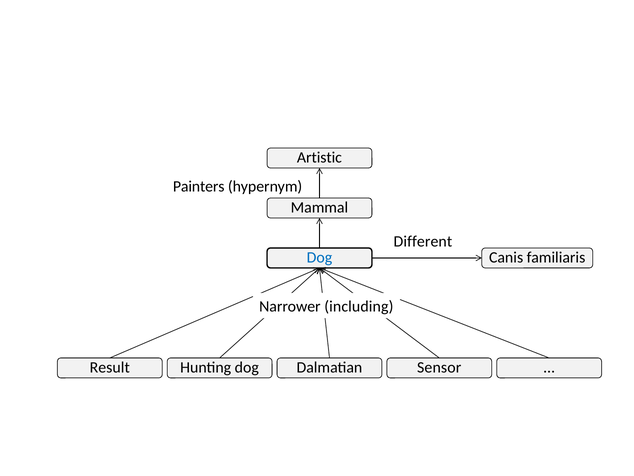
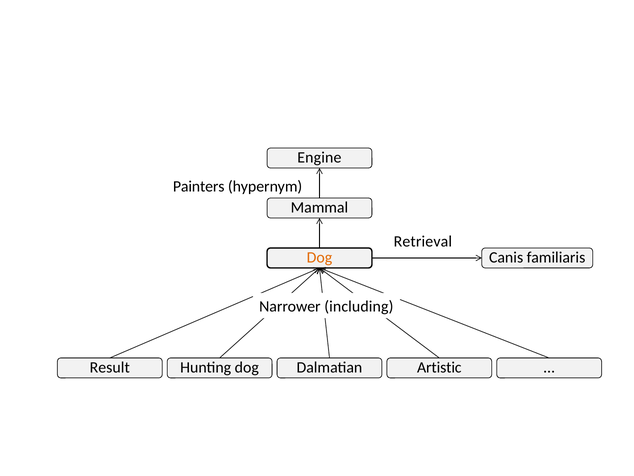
Artistic: Artistic -> Engine (319, 157)
Different: Different -> Retrieval (423, 241)
Dog colour: blue -> orange (320, 257)
Sensor: Sensor -> Artistic (439, 367)
